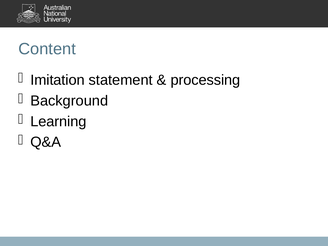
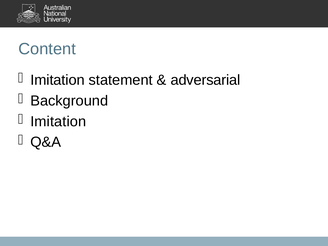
processing: processing -> adversarial (205, 80)
Learning: Learning -> Imitation (58, 121)
